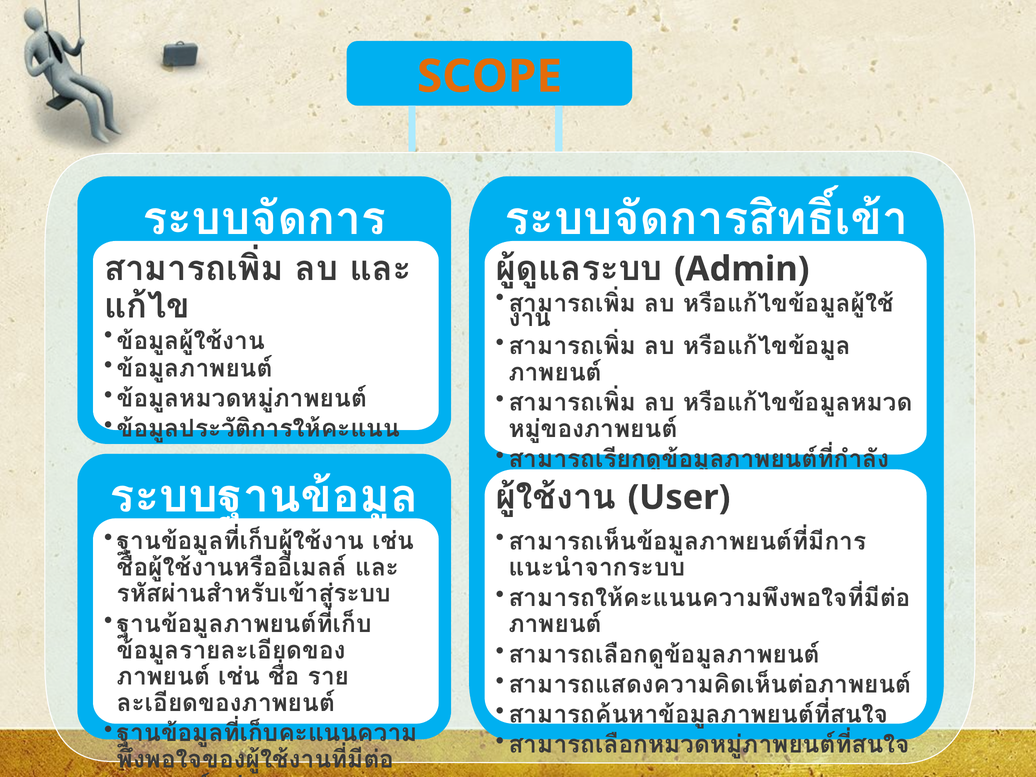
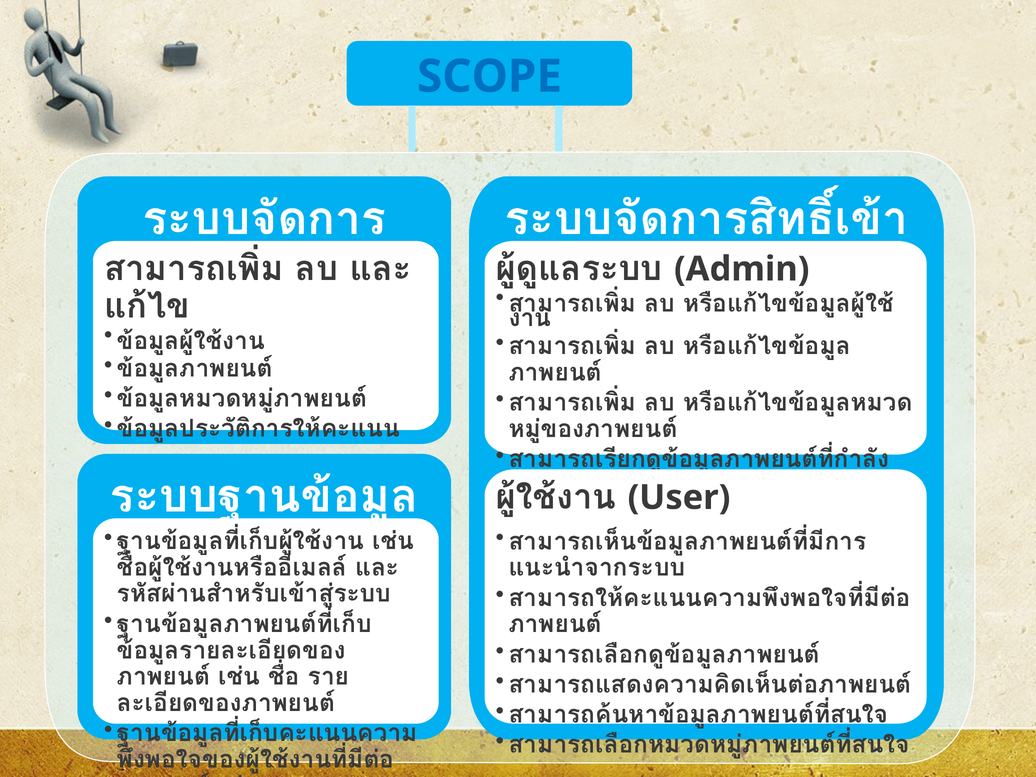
SCOPE colour: orange -> blue (490, 77)
